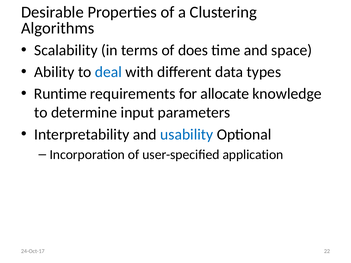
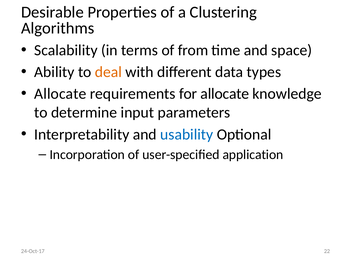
does: does -> from (193, 50)
deal colour: blue -> orange (108, 72)
Runtime: Runtime -> Allocate (60, 94)
